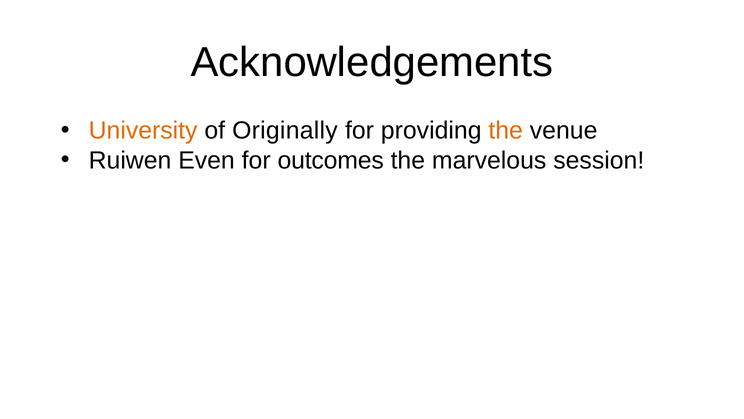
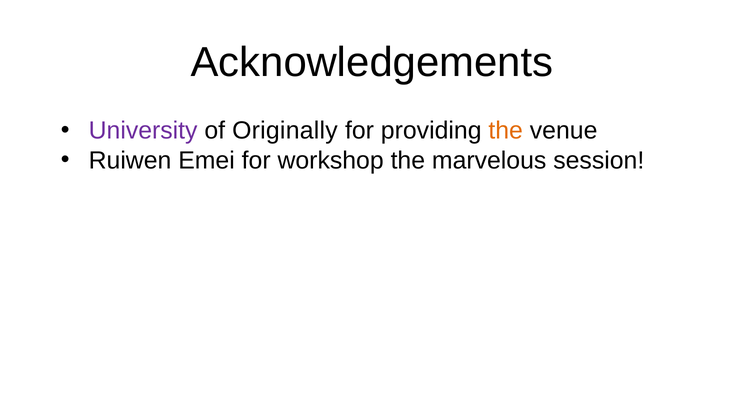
University colour: orange -> purple (143, 130)
Even: Even -> Emei (207, 160)
outcomes: outcomes -> workshop (331, 160)
